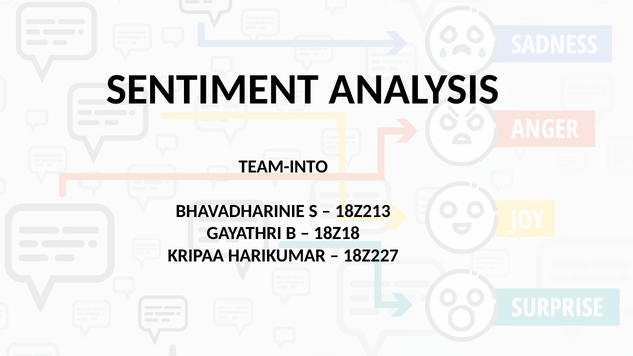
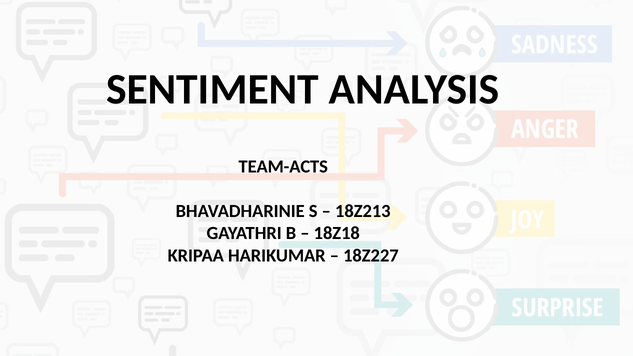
TEAM-INTO: TEAM-INTO -> TEAM-ACTS (283, 167)
